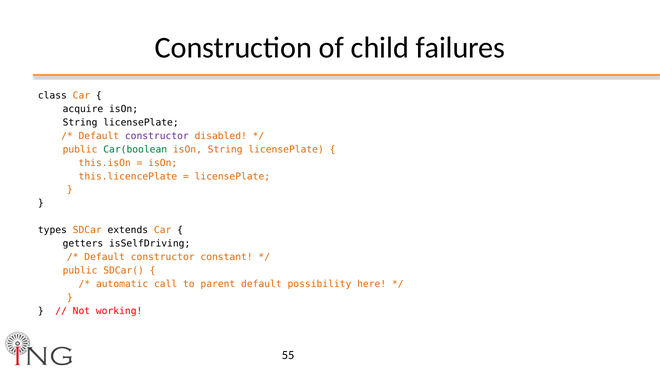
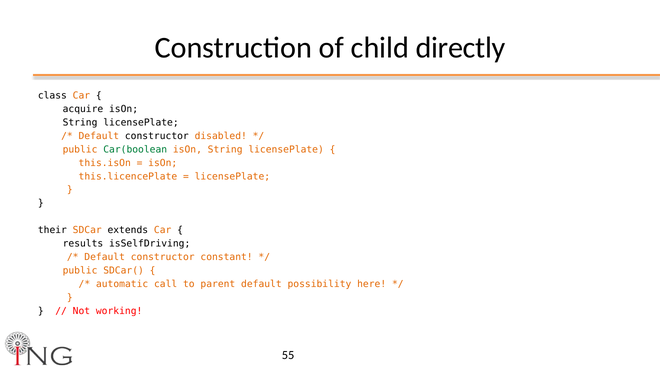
failures: failures -> directly (461, 48)
constructor colour: purple -> black (157, 136)
types: types -> their (52, 230)
getters: getters -> results (83, 244)
